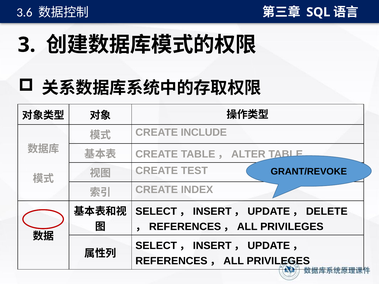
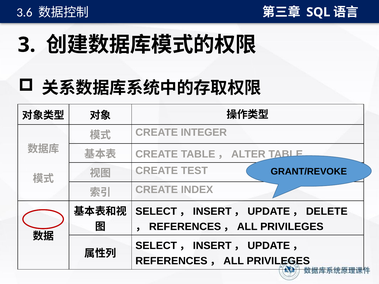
INCLUDE: INCLUDE -> INTEGER (204, 133)
